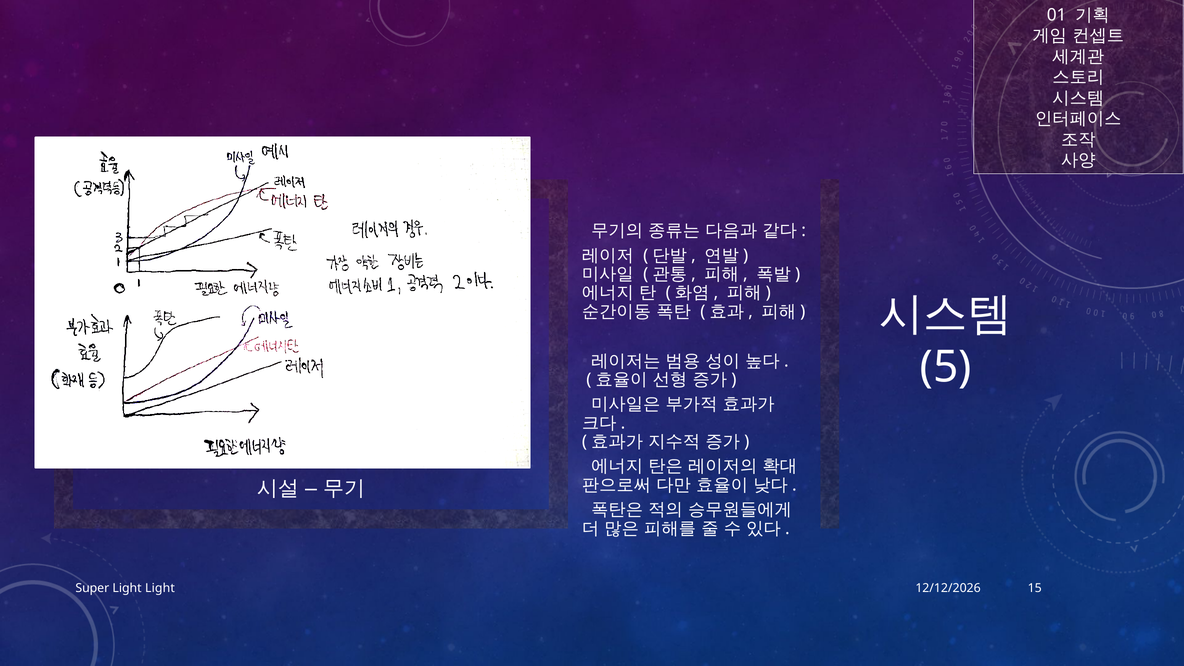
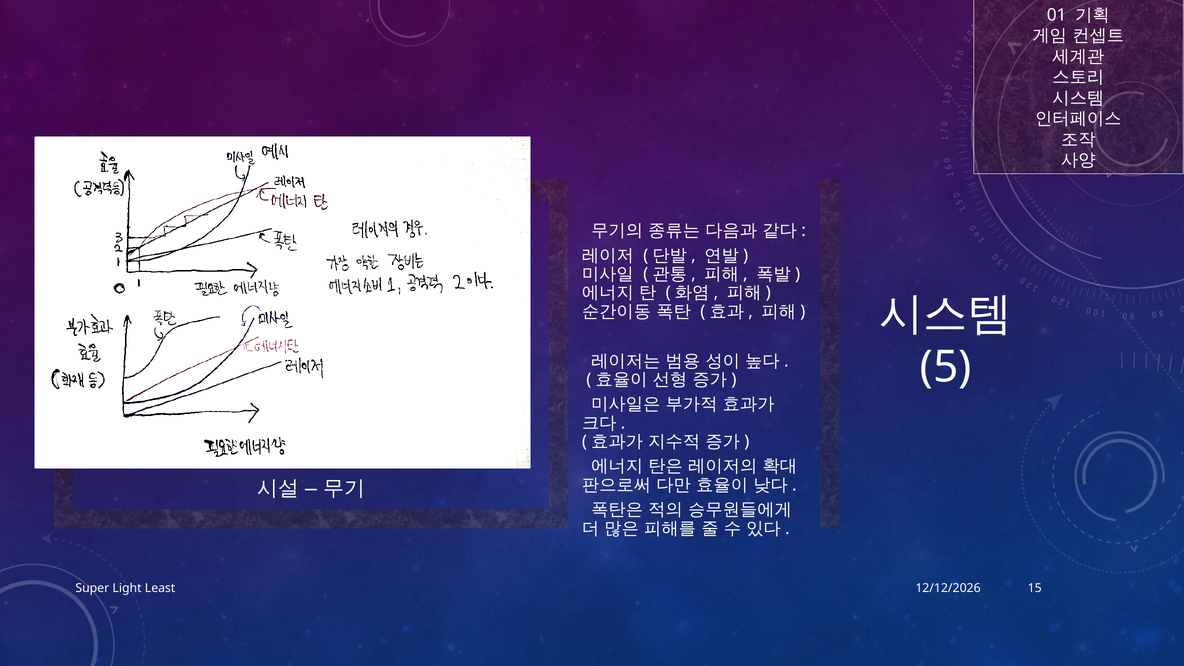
Light Light: Light -> Least (160, 588)
